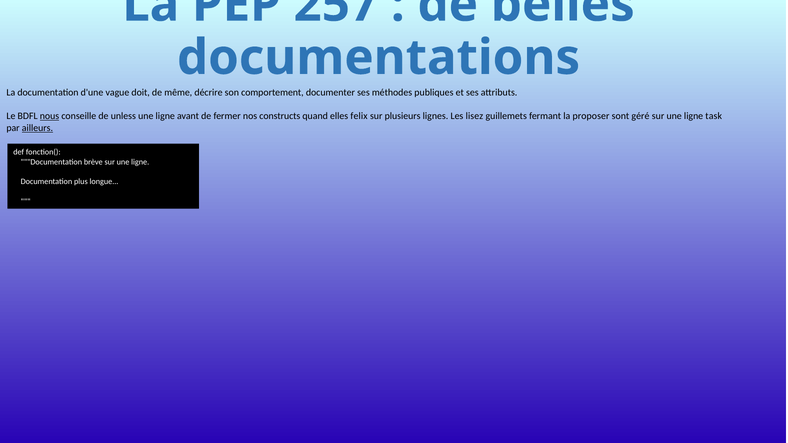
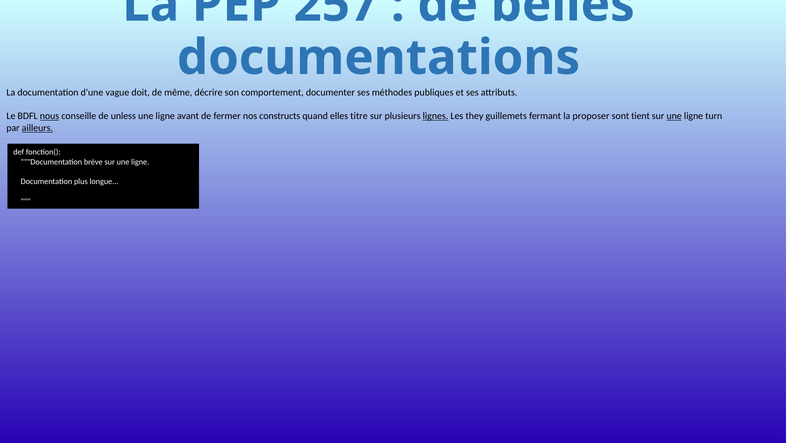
felix: felix -> titre (359, 116)
lignes underline: none -> present (436, 116)
lisez: lisez -> they (474, 116)
géré: géré -> tient (641, 116)
une underline: none -> present (674, 116)
task: task -> turn (714, 116)
